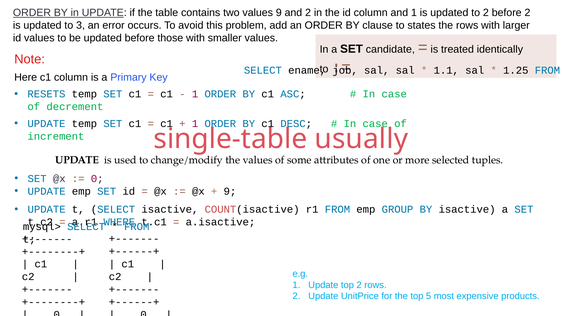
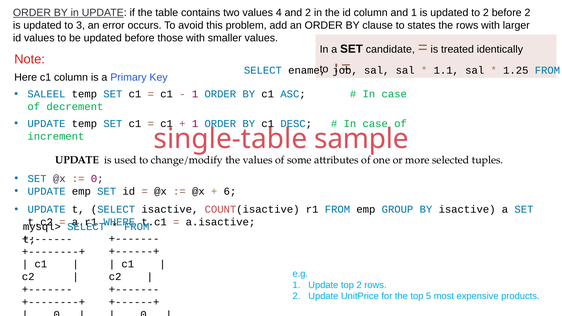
values 9: 9 -> 4 (279, 13)
RESETS: RESETS -> SALEEL (46, 94)
usually: usually -> sample (361, 139)
9: 9 -> 6 (230, 191)
